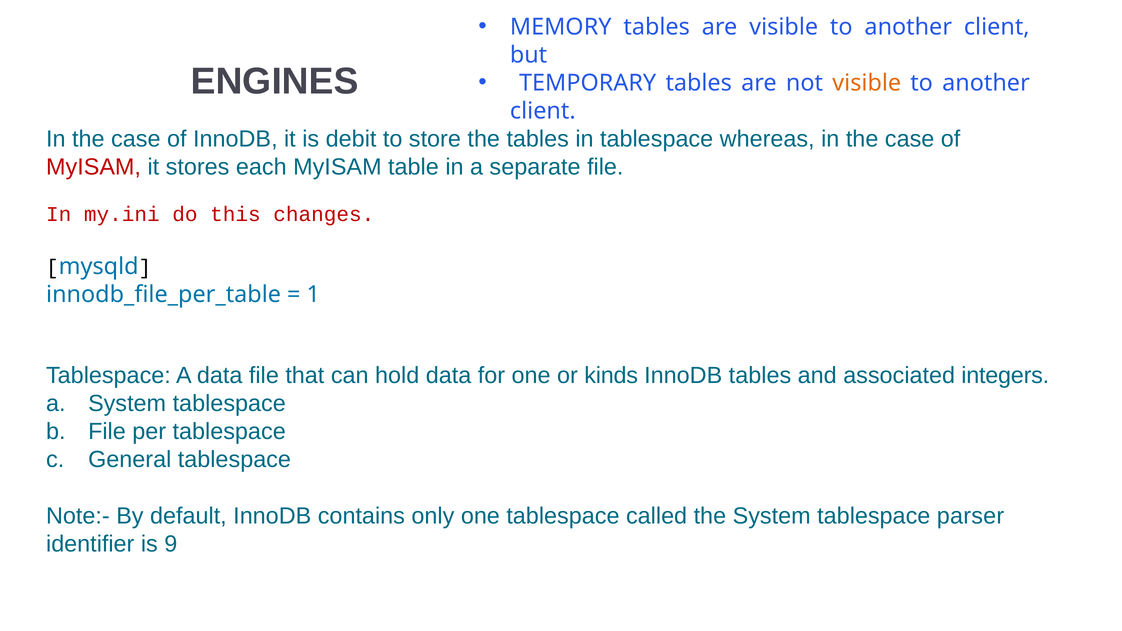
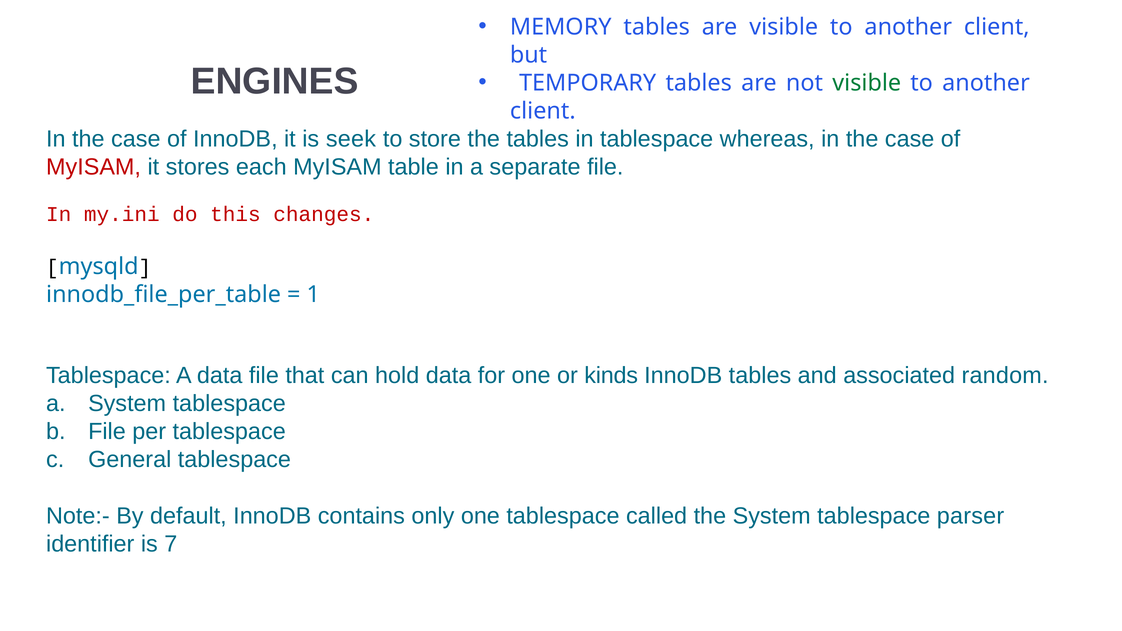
visible colour: orange -> green (867, 83)
debit: debit -> seek (351, 139)
integers: integers -> random (1005, 376)
9: 9 -> 7 (171, 544)
